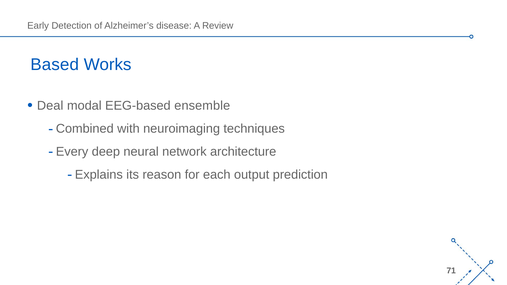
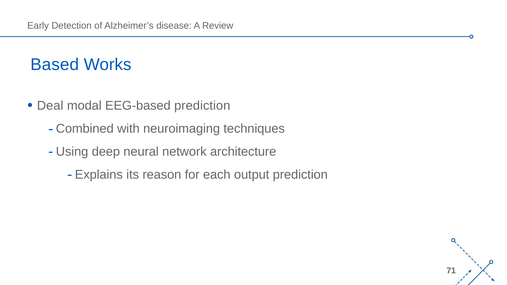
EEG-based ensemble: ensemble -> prediction (202, 106)
Every: Every -> Using (72, 152)
